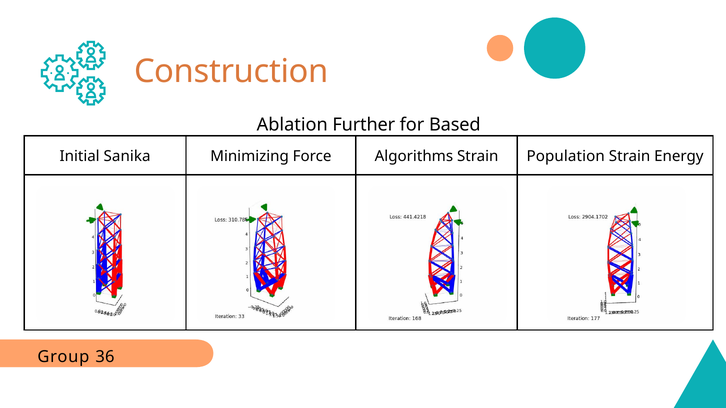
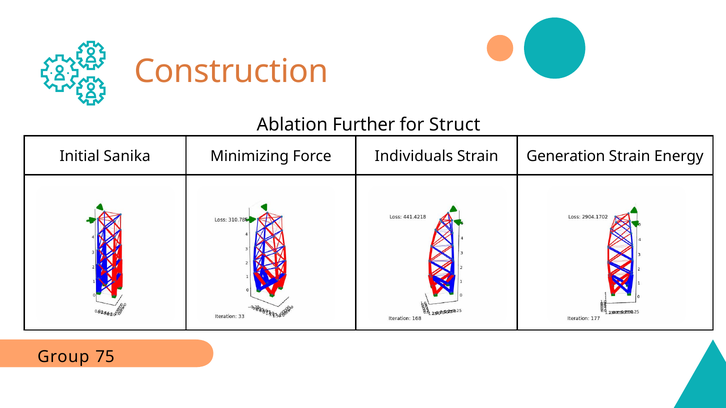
Based: Based -> Struct (455, 125)
Algorithms: Algorithms -> Individuals (414, 157)
Population: Population -> Generation (566, 157)
36: 36 -> 75 (105, 357)
